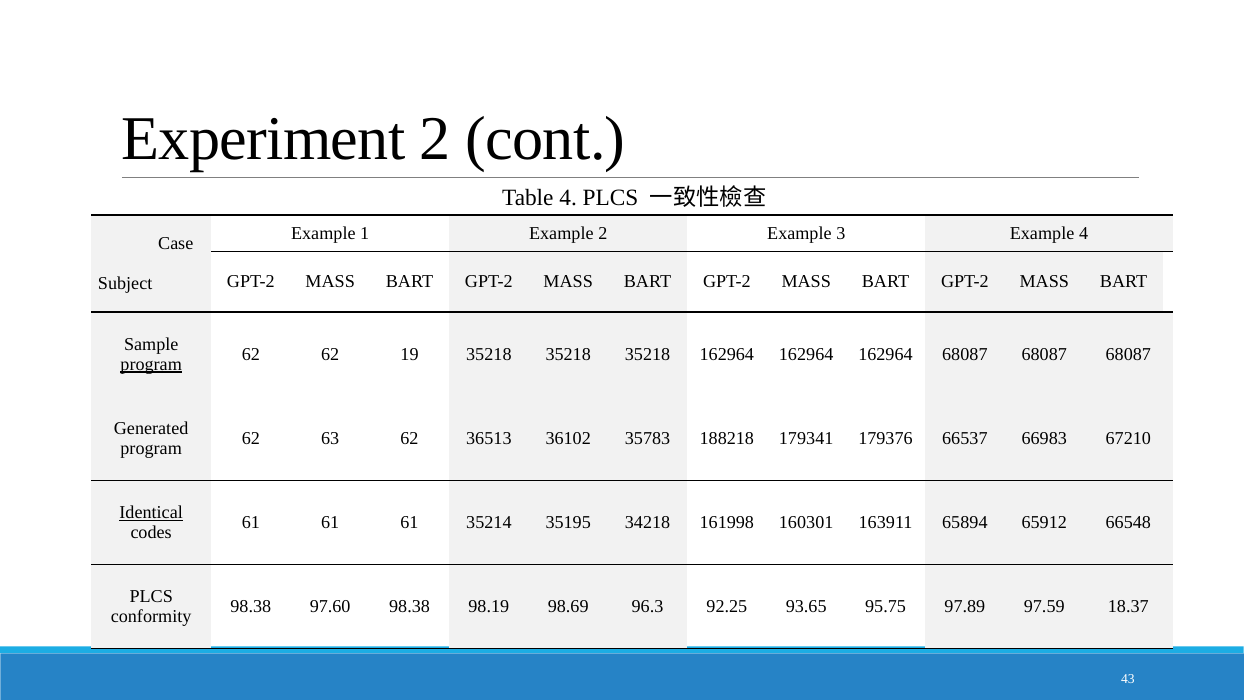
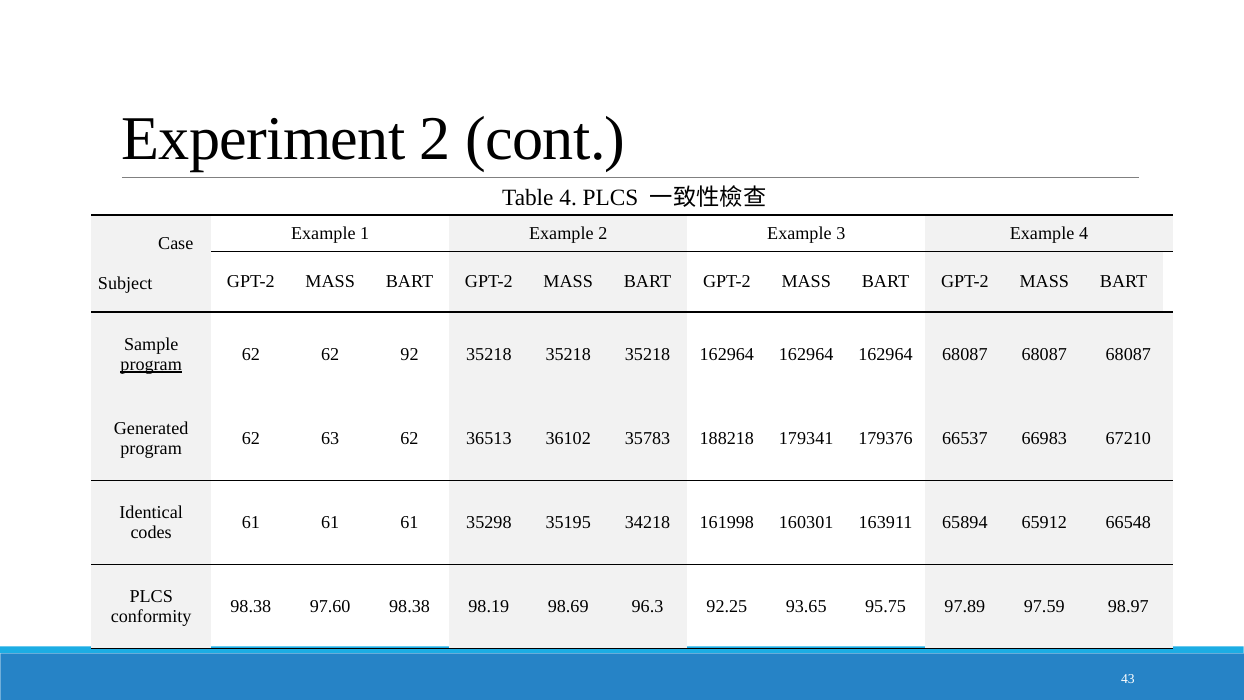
19: 19 -> 92 (410, 354)
Identical underline: present -> none (151, 512)
35214: 35214 -> 35298 (489, 522)
18.37: 18.37 -> 98.97 (1128, 606)
